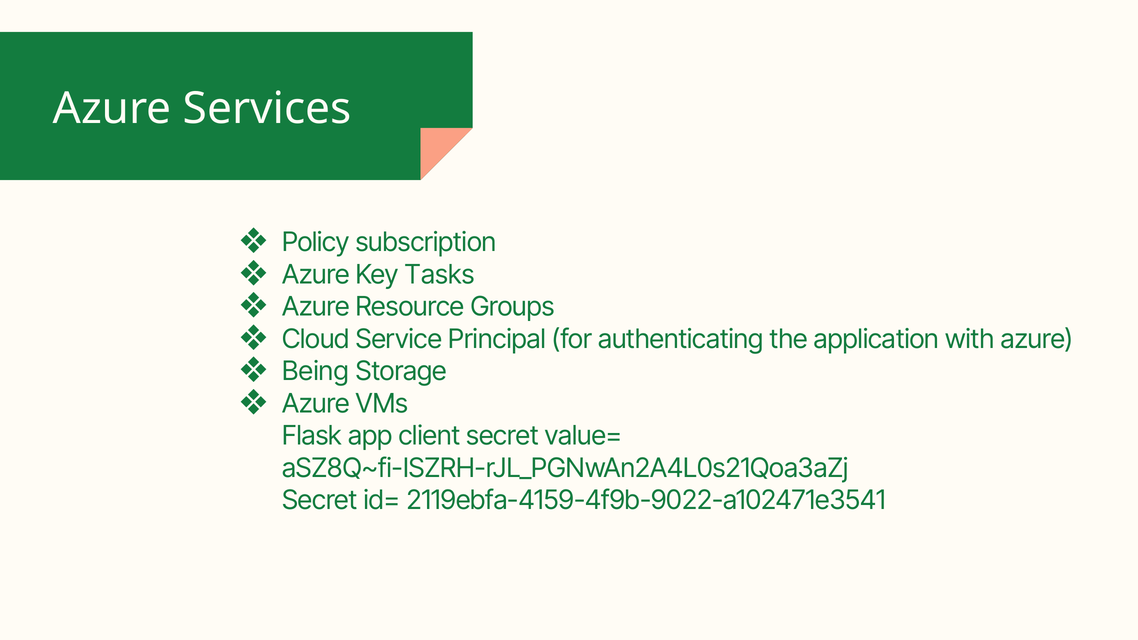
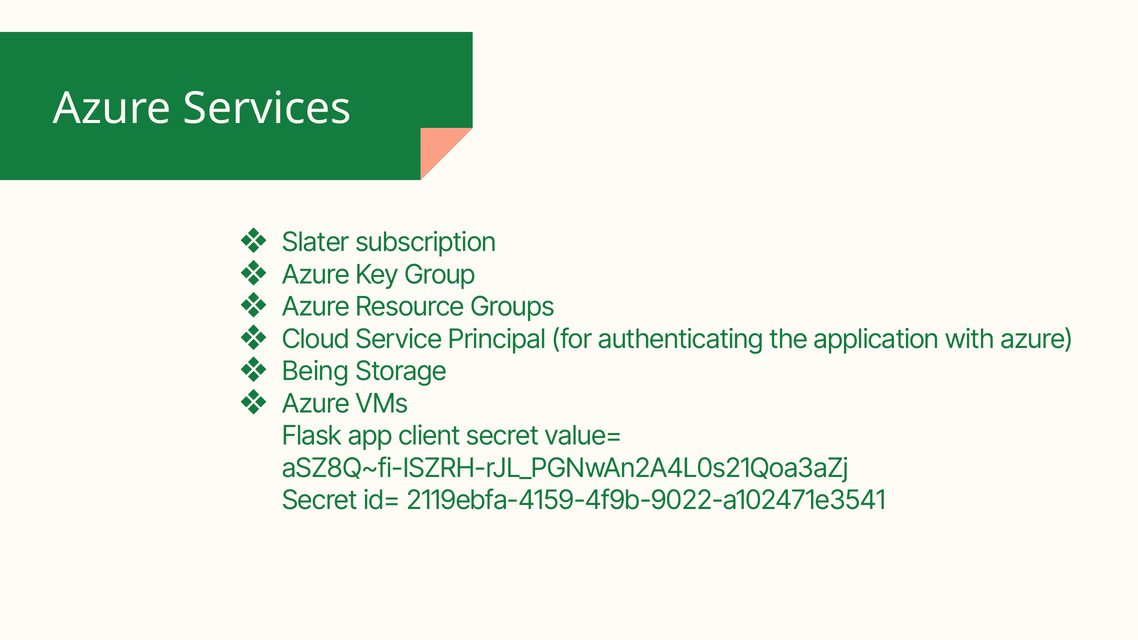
Policy: Policy -> Slater (316, 242)
Tasks: Tasks -> Group (440, 275)
